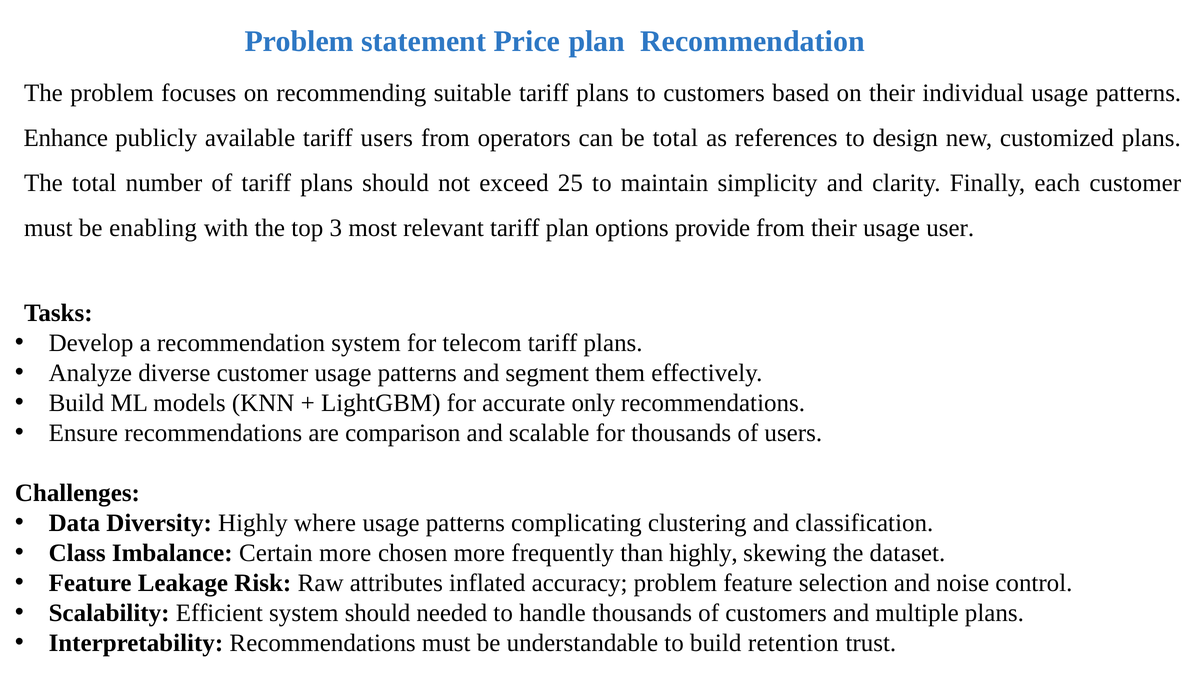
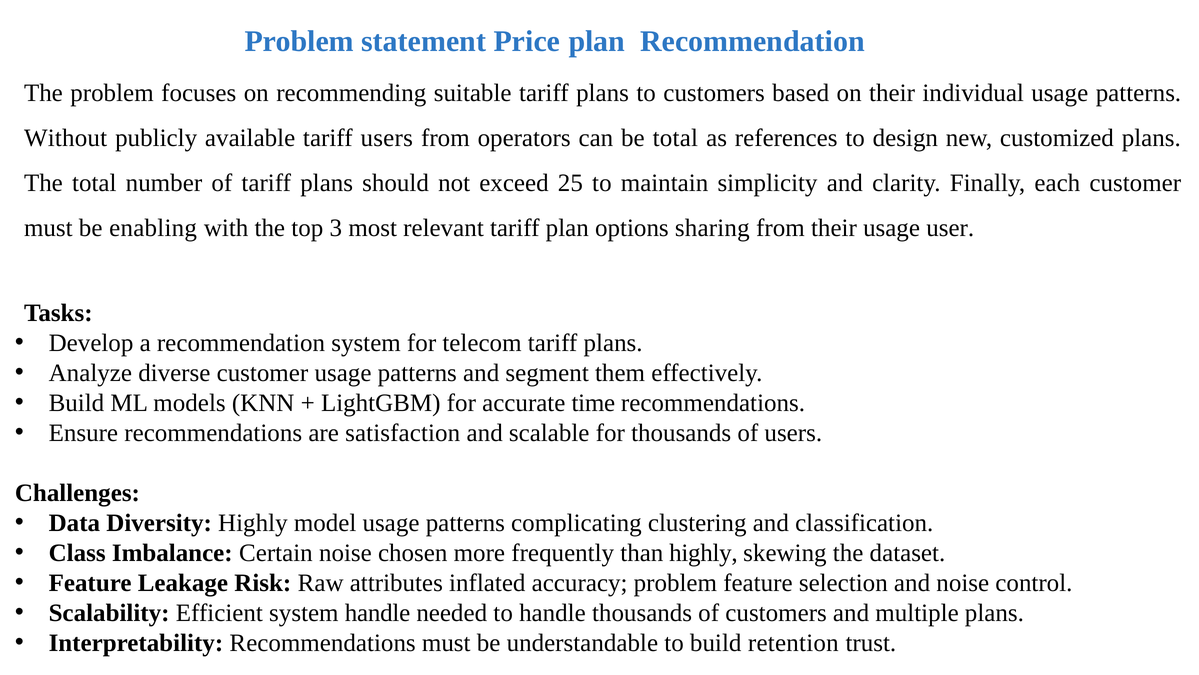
Enhance: Enhance -> Without (66, 138)
provide: provide -> sharing (712, 228)
only: only -> time (593, 402)
comparison: comparison -> satisfaction (403, 432)
where: where -> model (325, 522)
Certain more: more -> noise (345, 552)
system should: should -> handle (378, 612)
